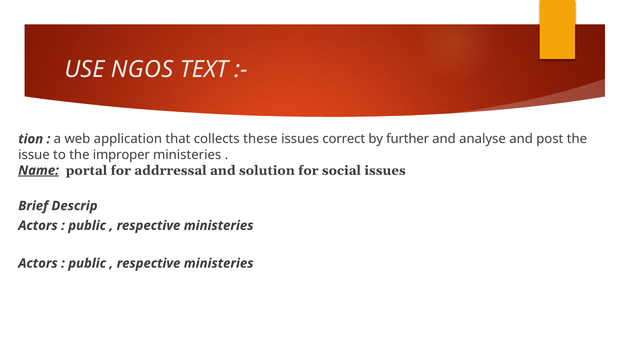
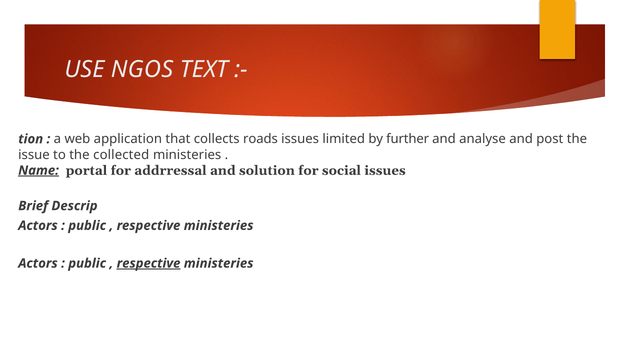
these: these -> roads (260, 139)
correct: correct -> limited (344, 139)
improper: improper -> collected (121, 155)
respective underline: none -> present (149, 264)
